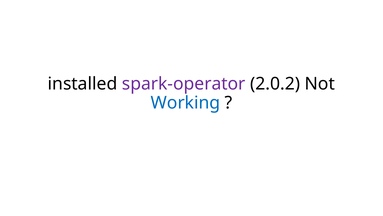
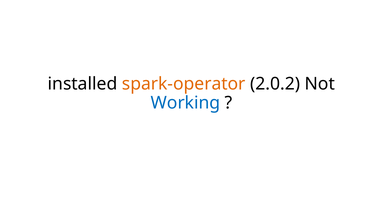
spark-operator colour: purple -> orange (184, 84)
